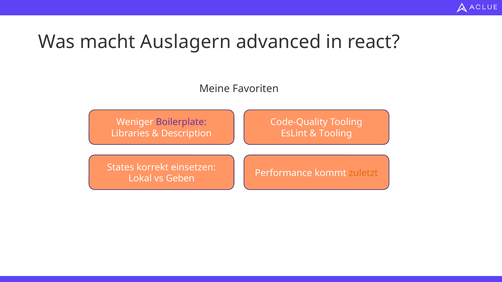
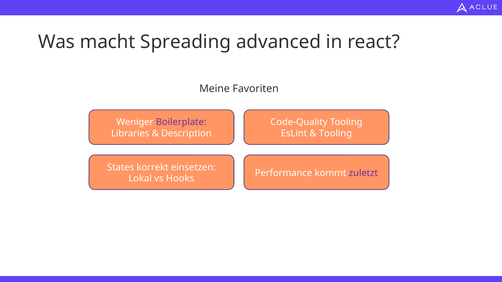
Auslagern: Auslagern -> Spreading (186, 42)
zuletzt colour: orange -> purple (363, 173)
Geben: Geben -> Hooks (180, 179)
